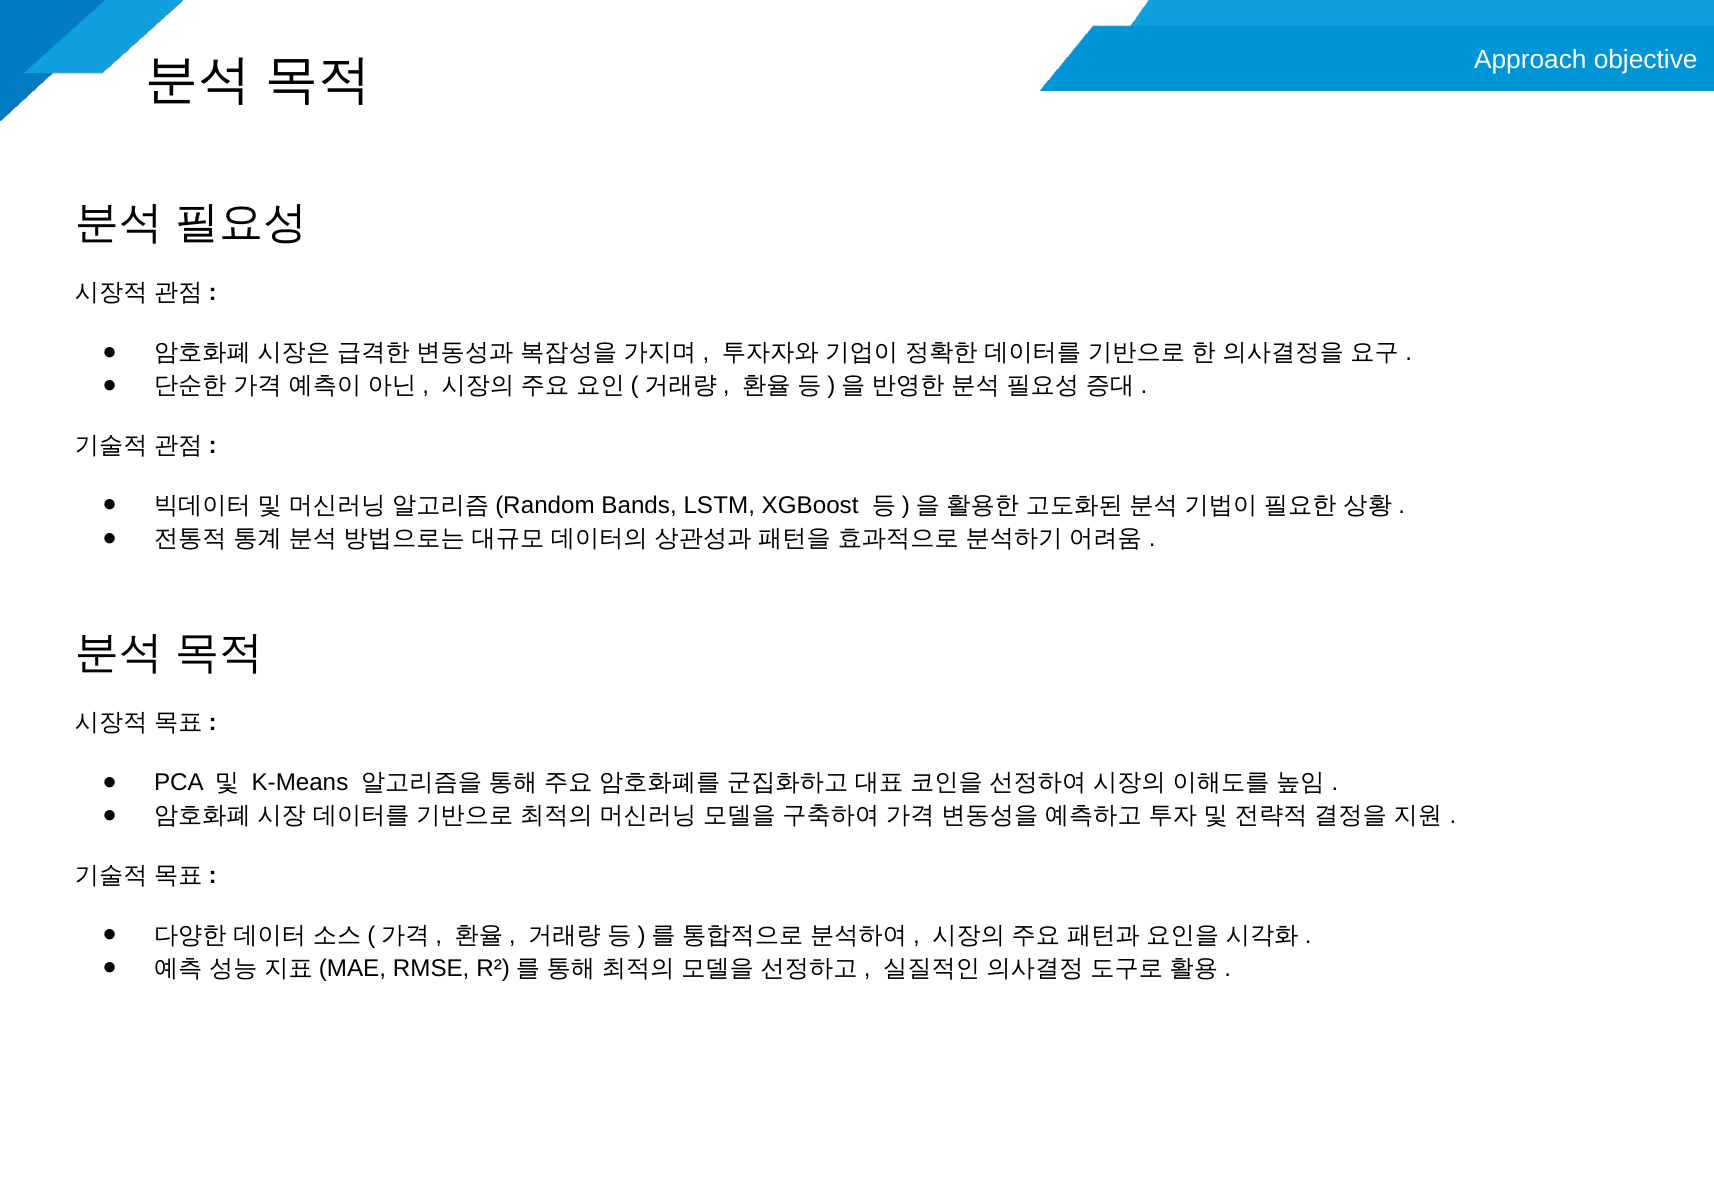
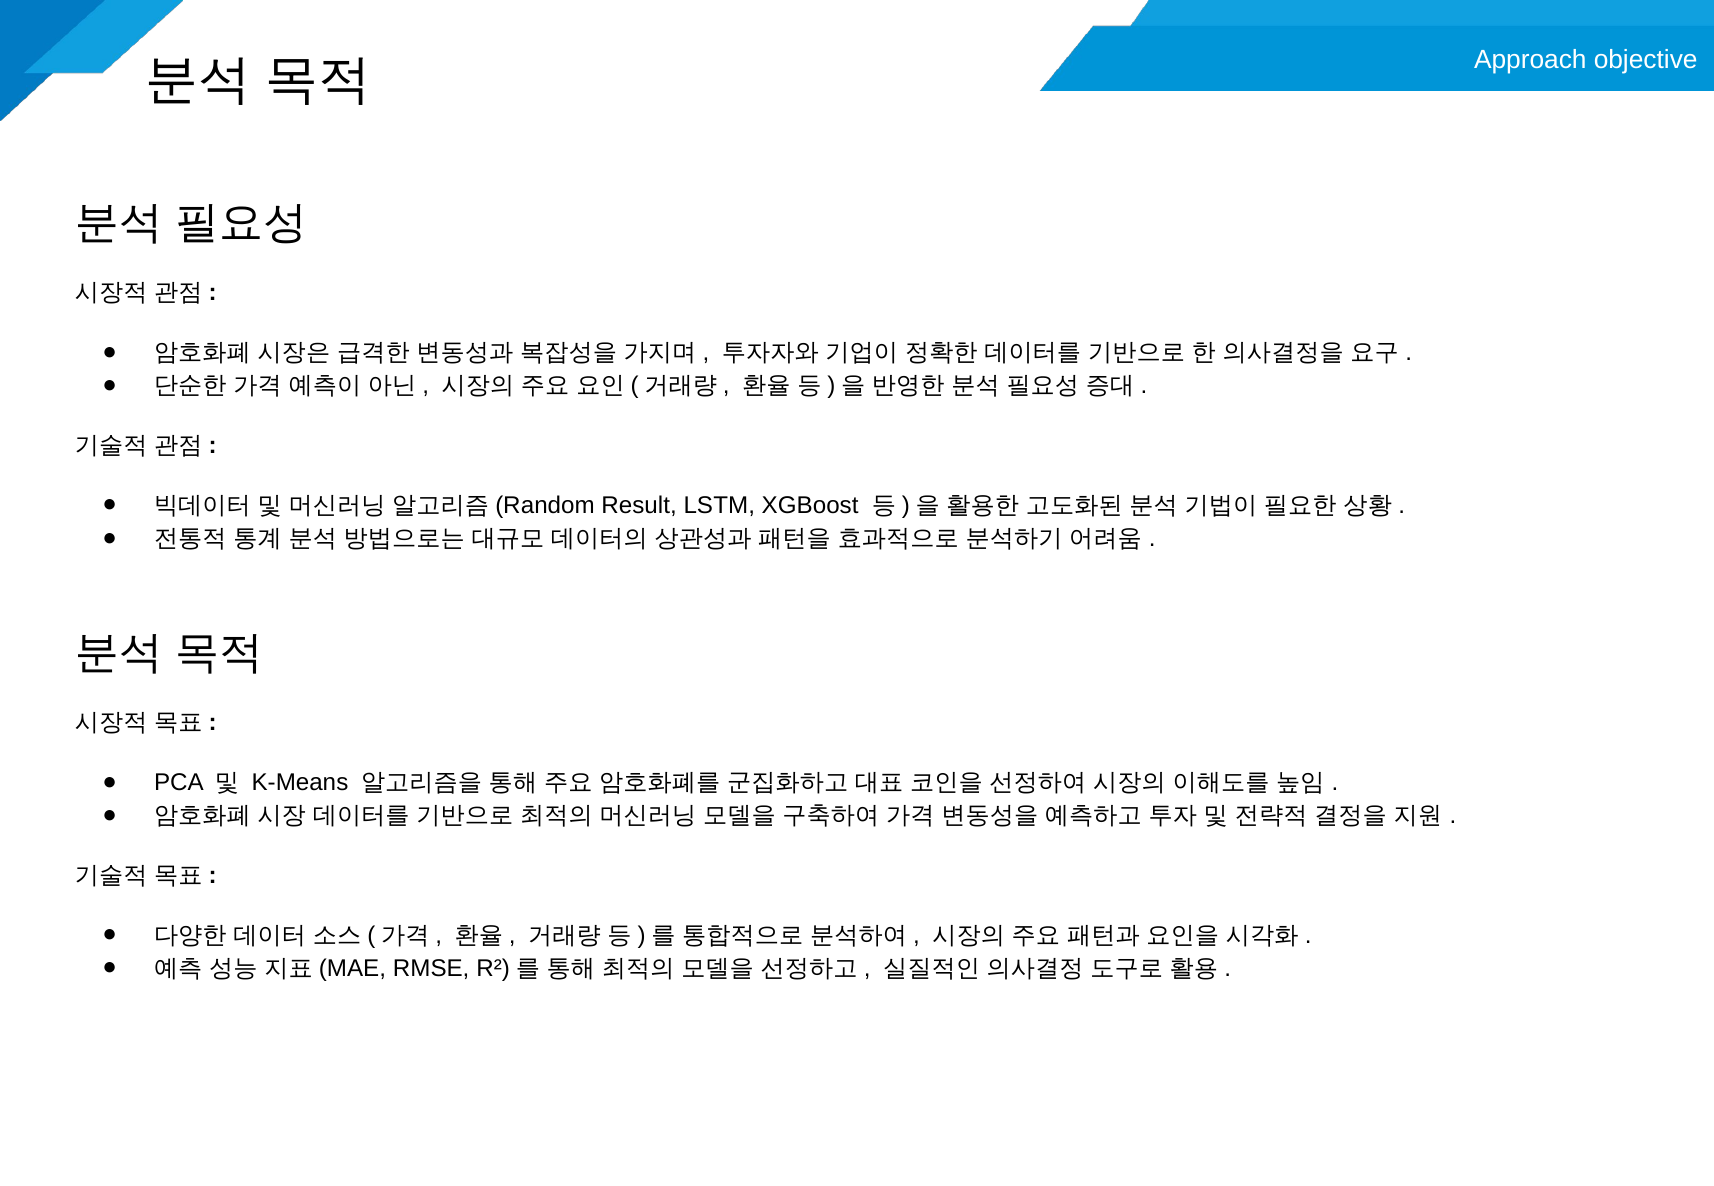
Bands: Bands -> Result (639, 505)
